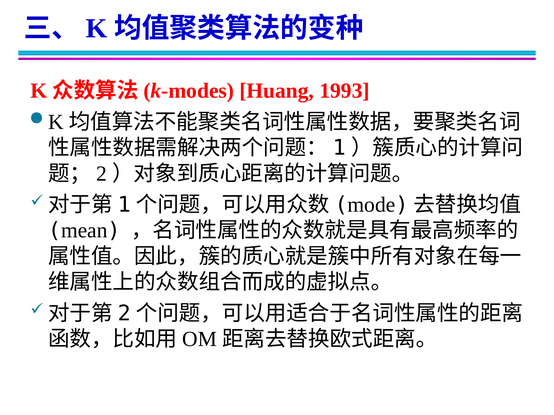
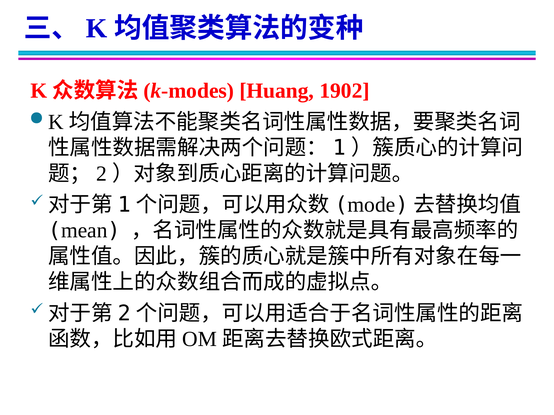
1993: 1993 -> 1902 (345, 91)
